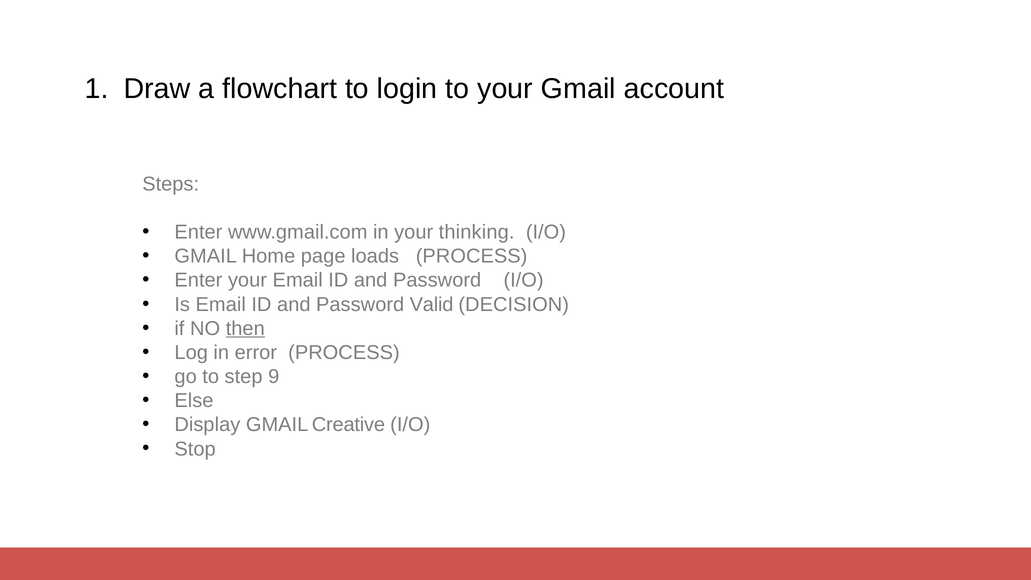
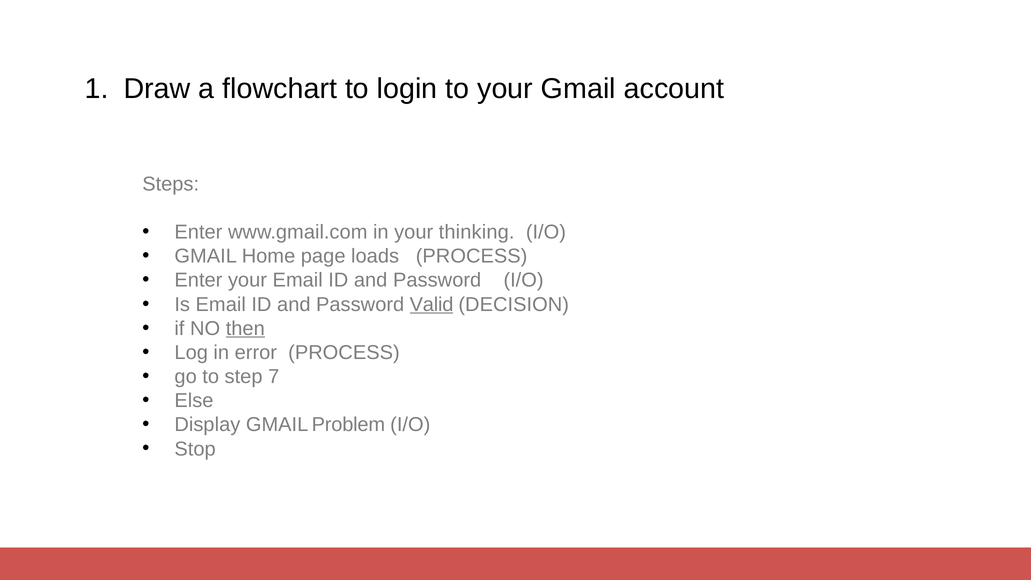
Valid underline: none -> present (432, 304)
9: 9 -> 7 (274, 377)
Creative: Creative -> Problem (348, 425)
